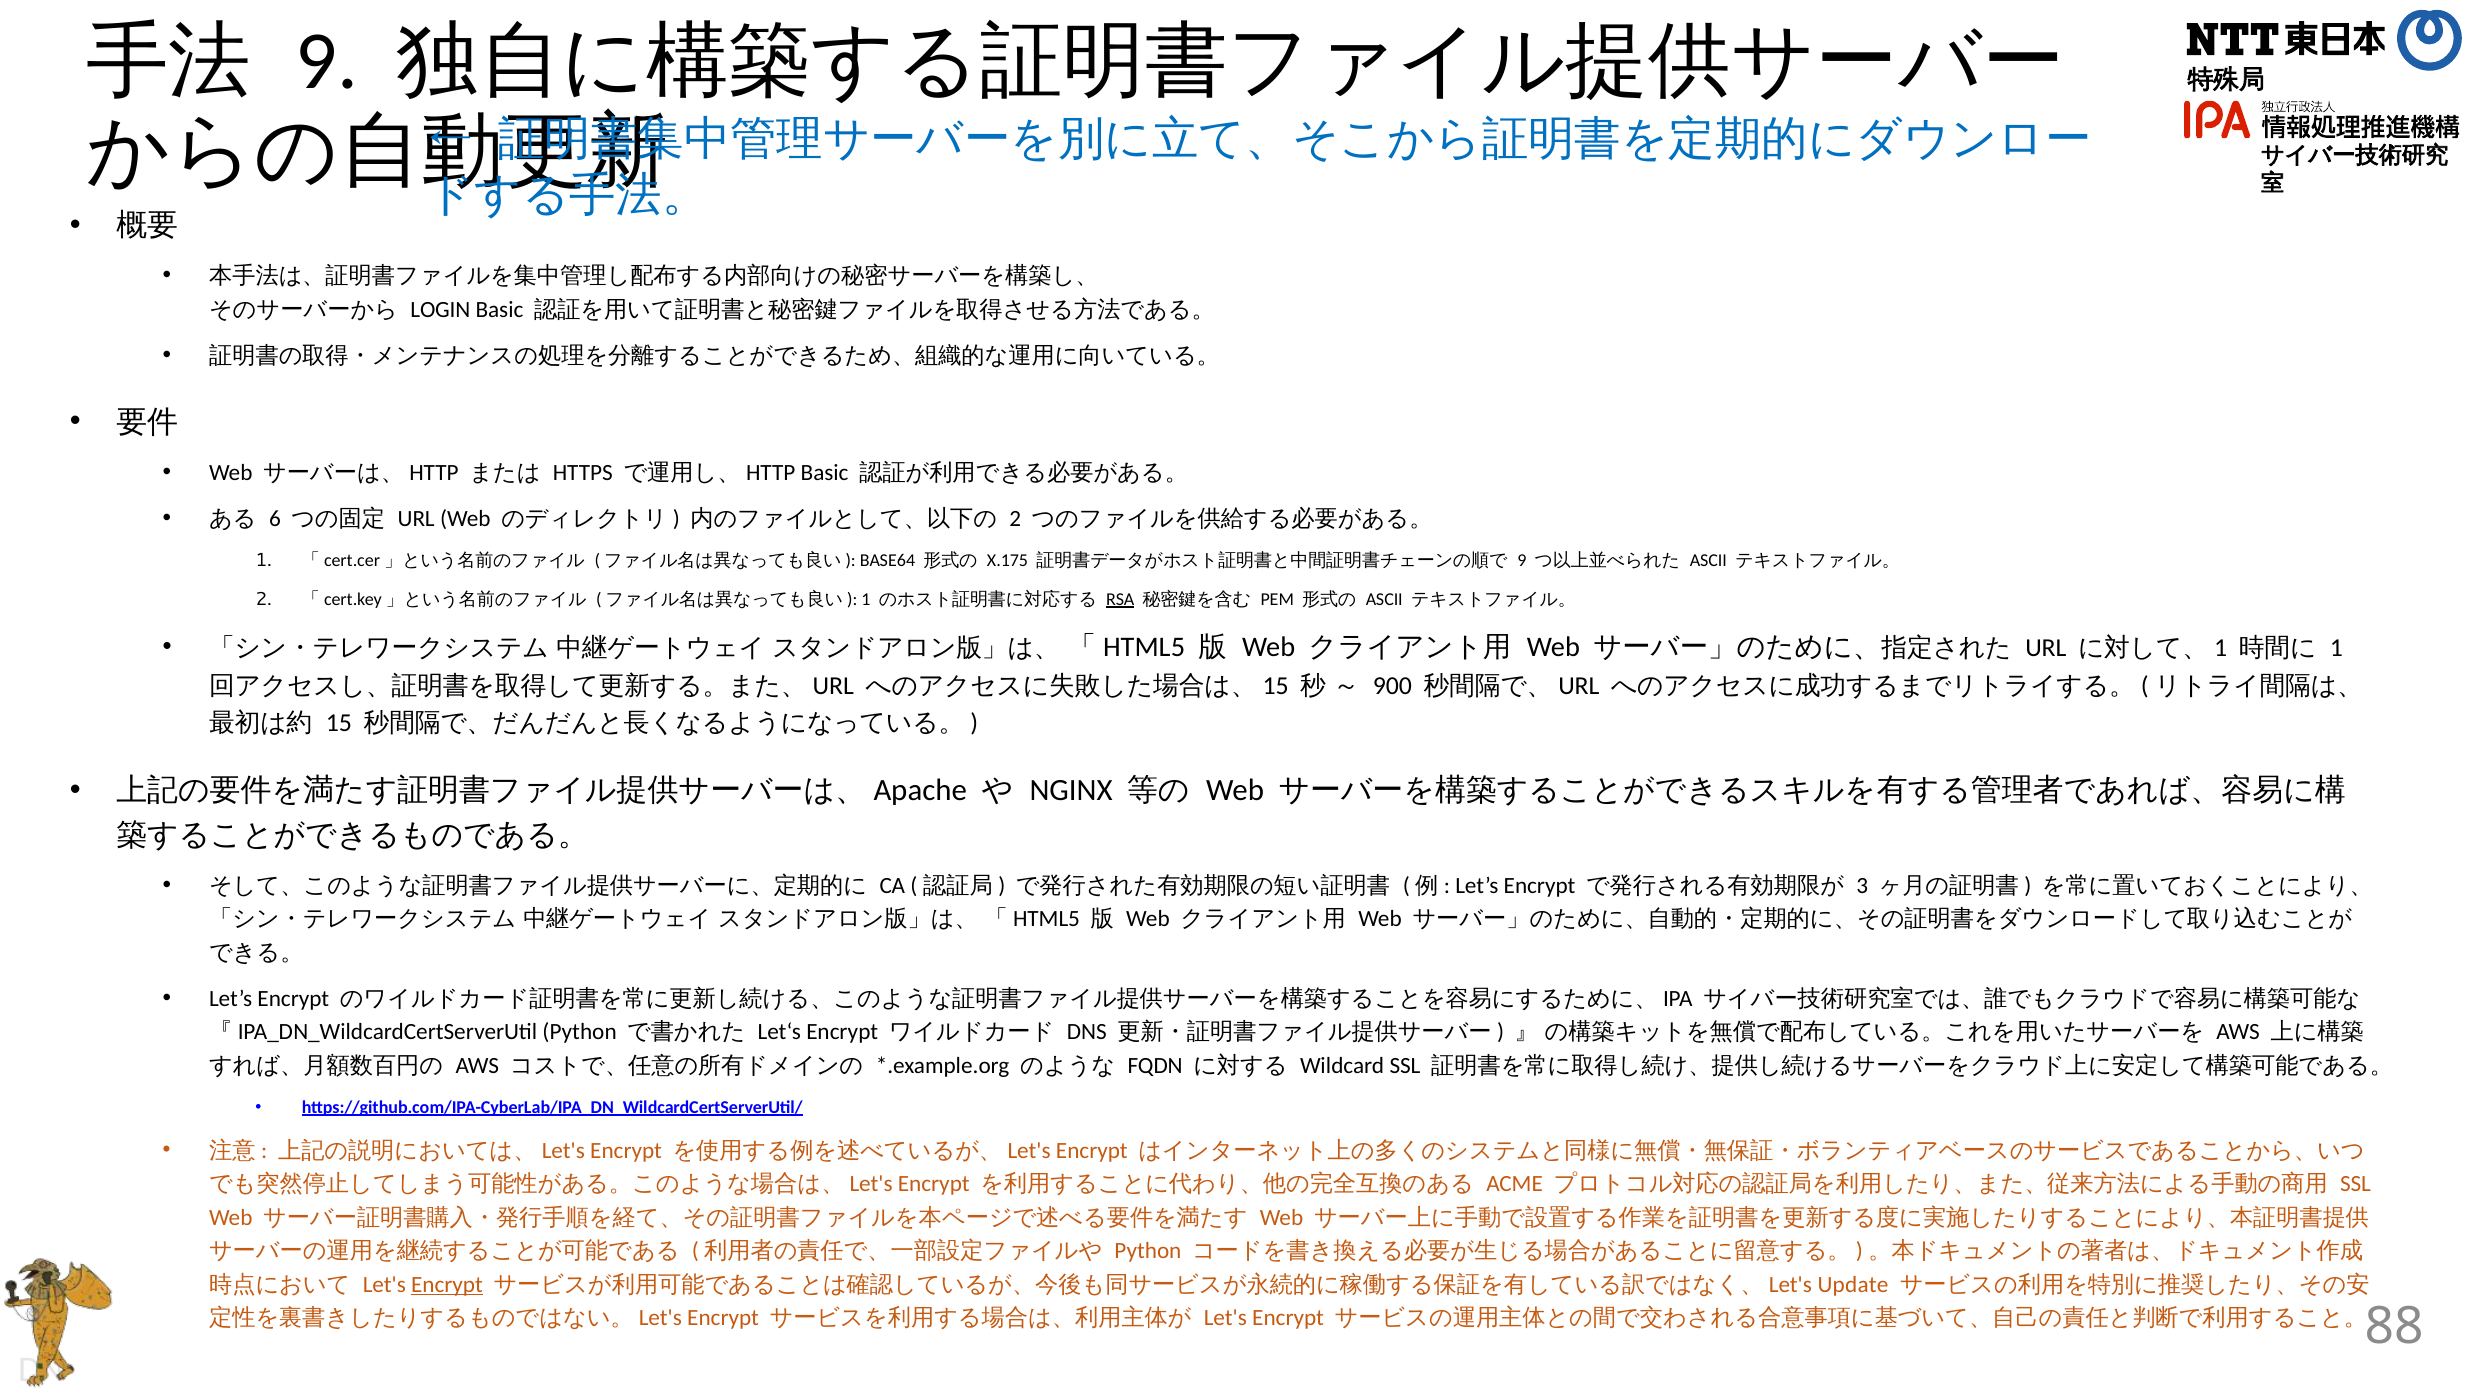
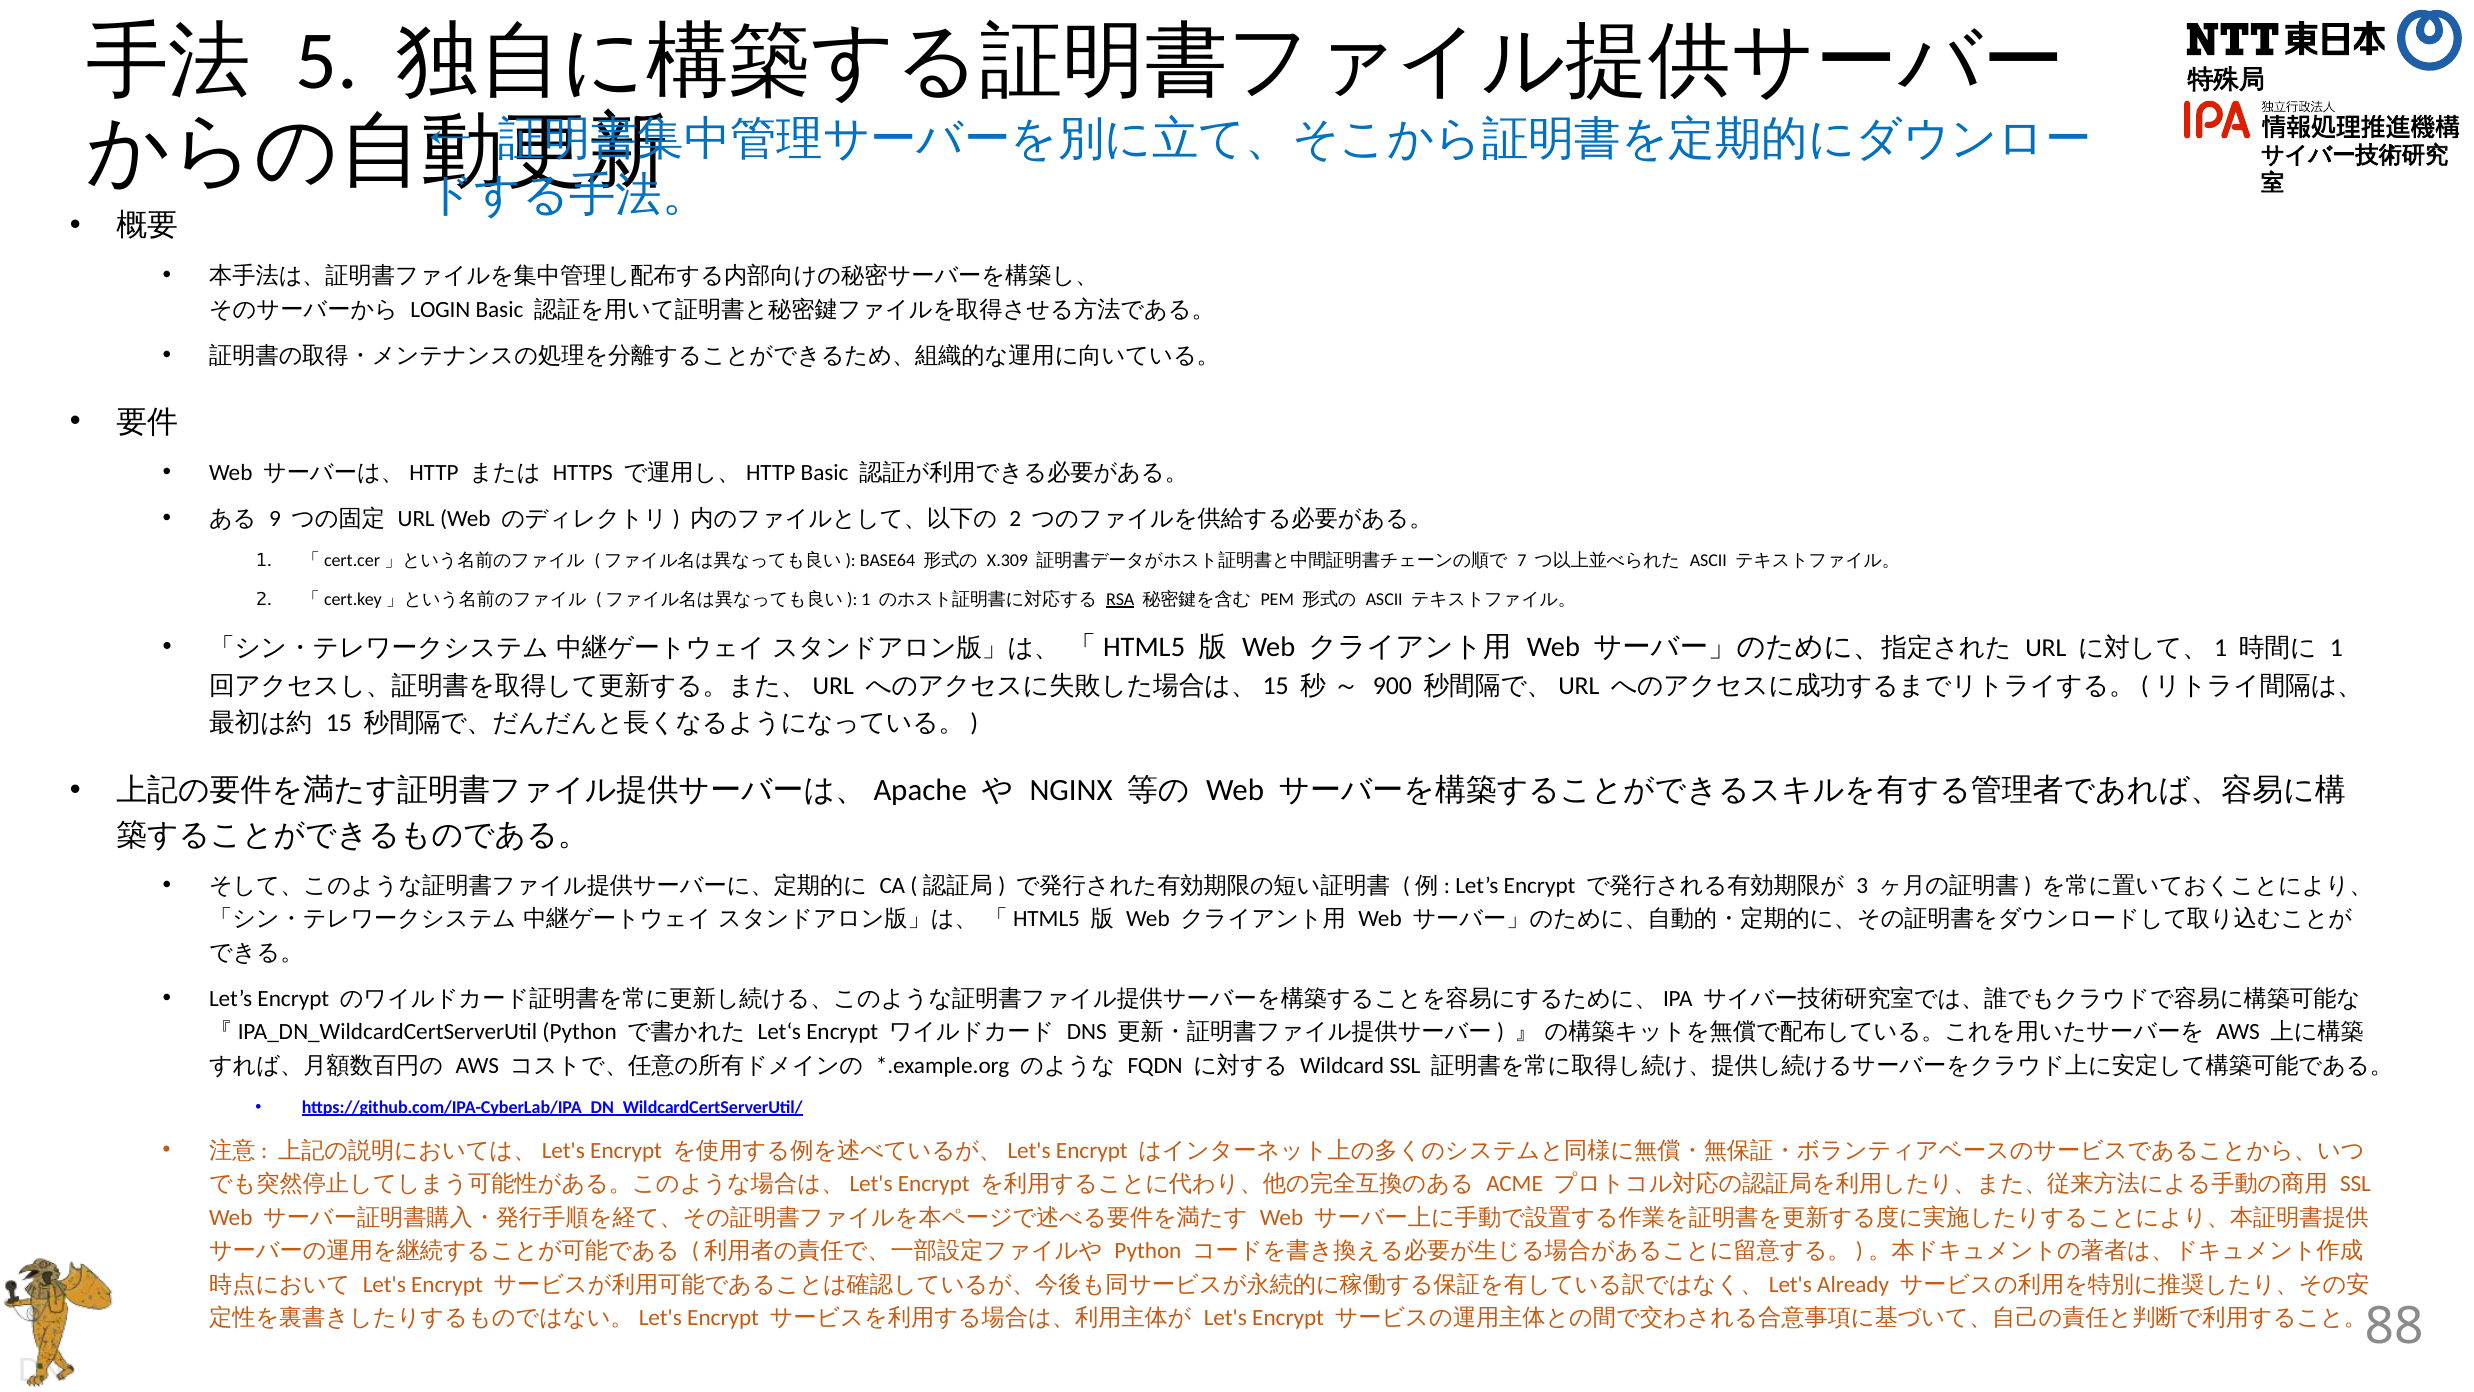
9: 9 -> 5 (327, 62)
6: 6 -> 9 (275, 519)
X.175: X.175 -> X.309 (1007, 560)
9: 9 -> 7 (1522, 560)
Encrypt underline: present -> none (447, 1284)
Update: Update -> Already (1853, 1284)
